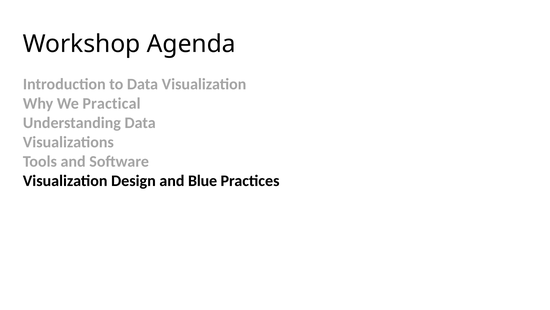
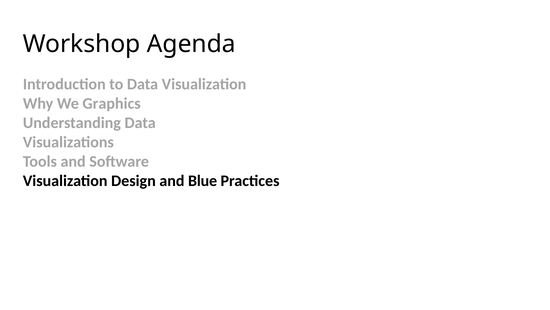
Practical: Practical -> Graphics (112, 103)
